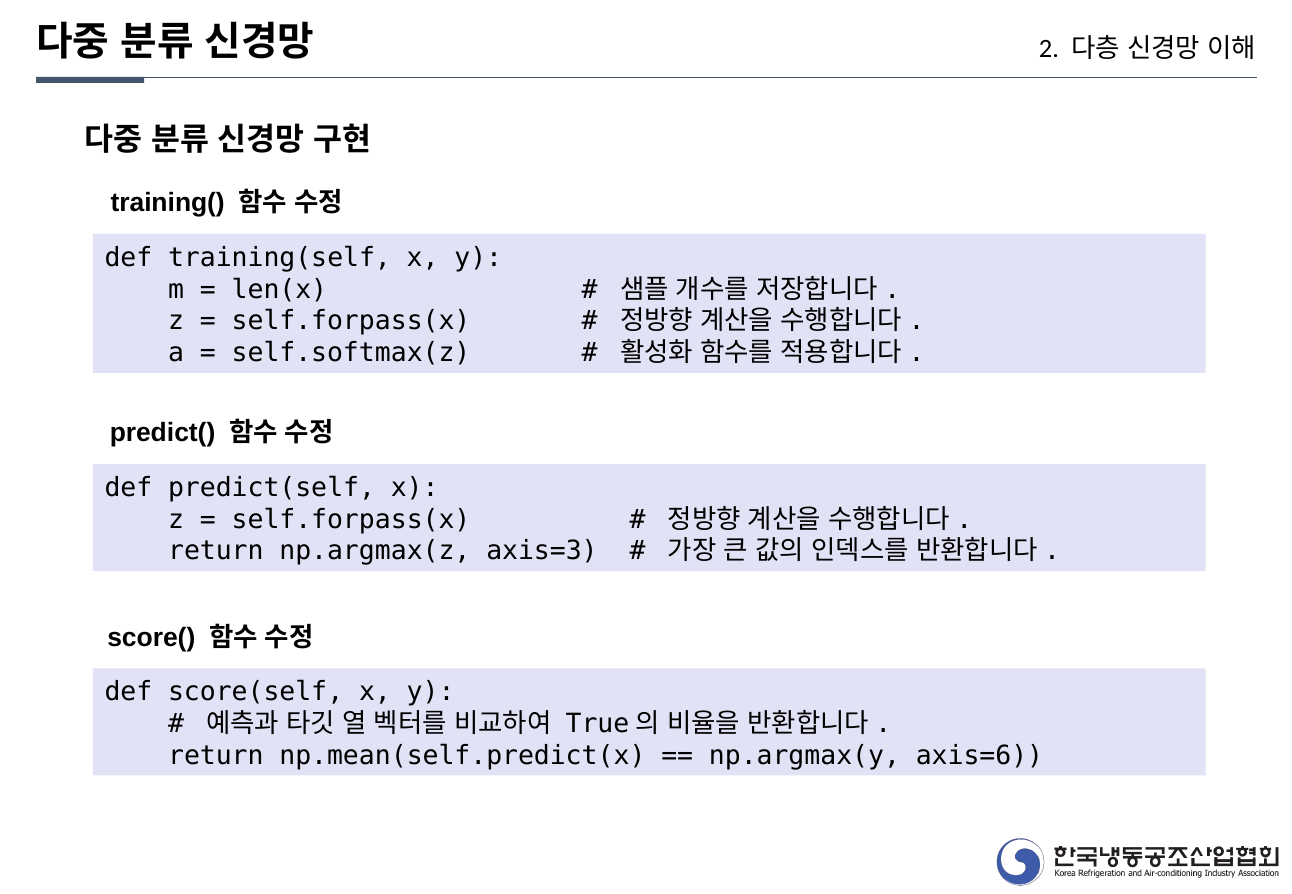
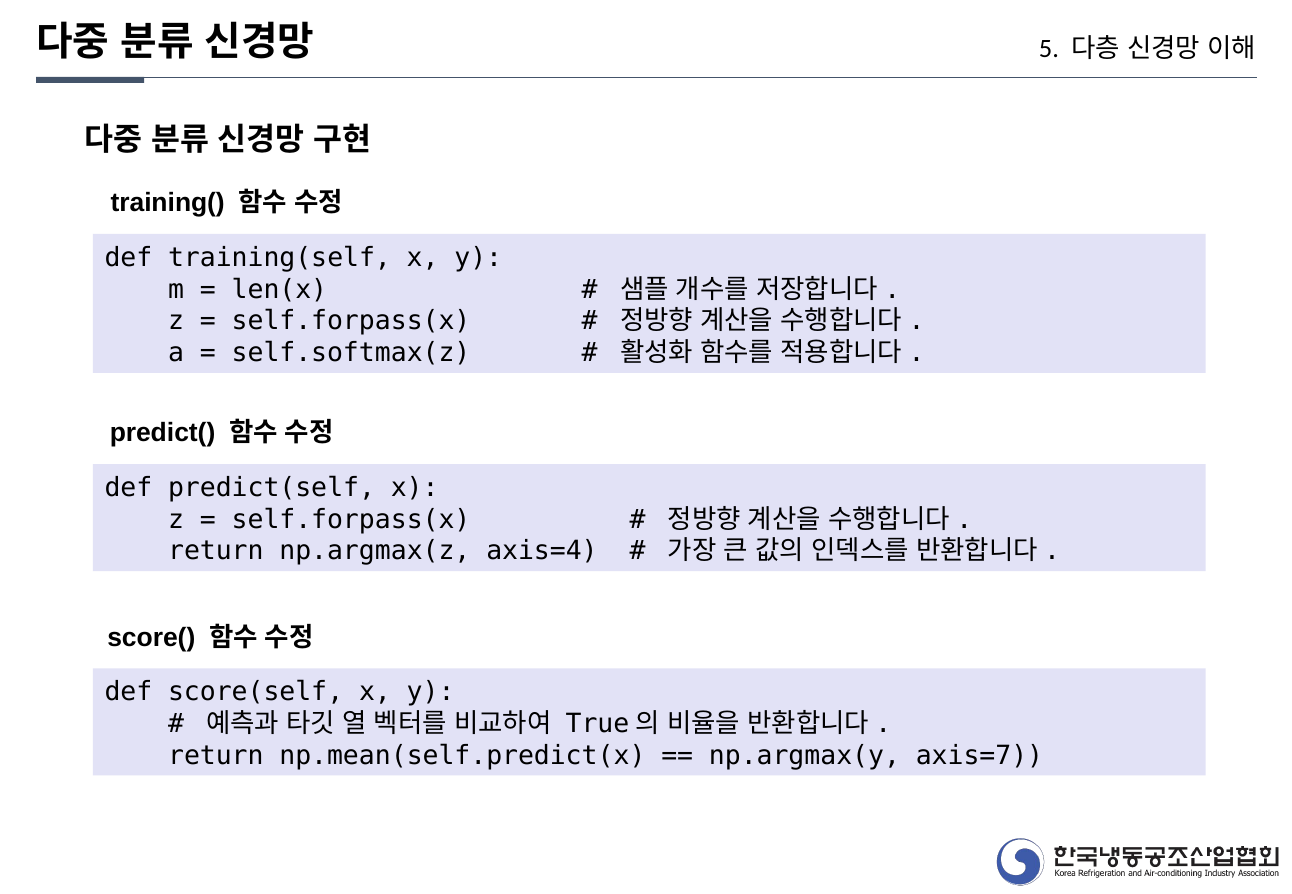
2: 2 -> 5 (1049, 49)
axis=3: axis=3 -> axis=4 (542, 551)
axis=6: axis=6 -> axis=7 (979, 756)
